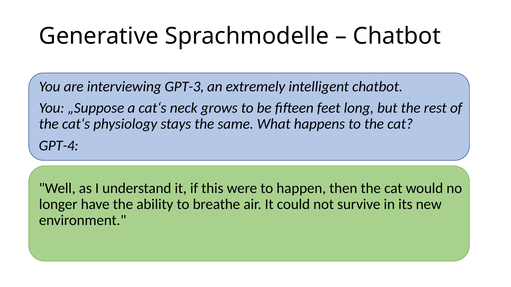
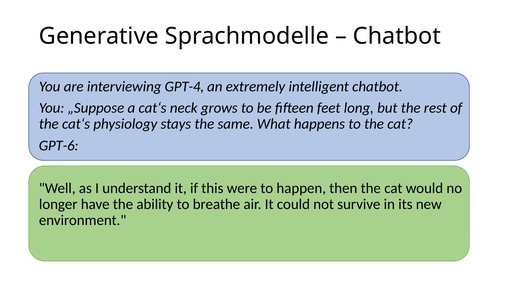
GPT-3: GPT-3 -> GPT-4 (184, 87)
GPT-4: GPT-4 -> GPT-6 (59, 146)
